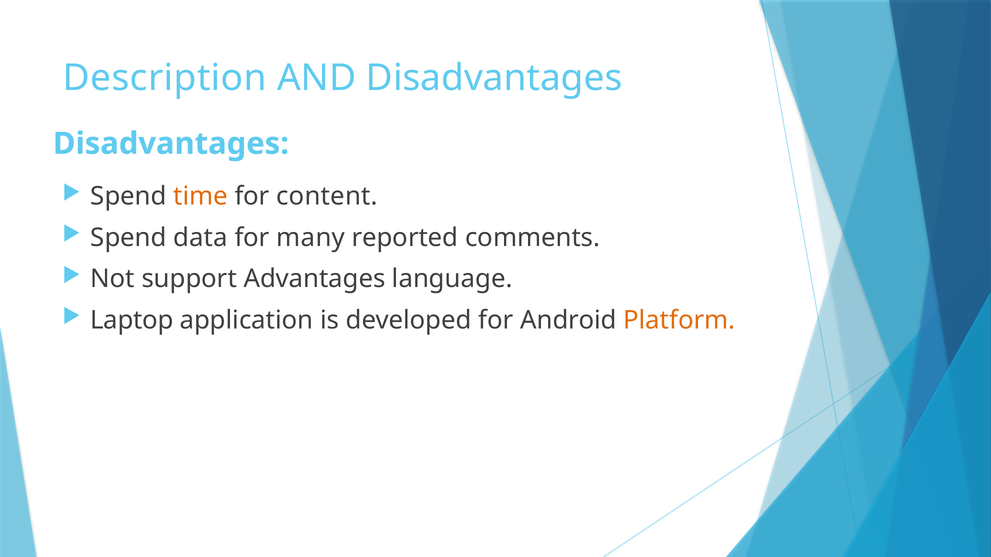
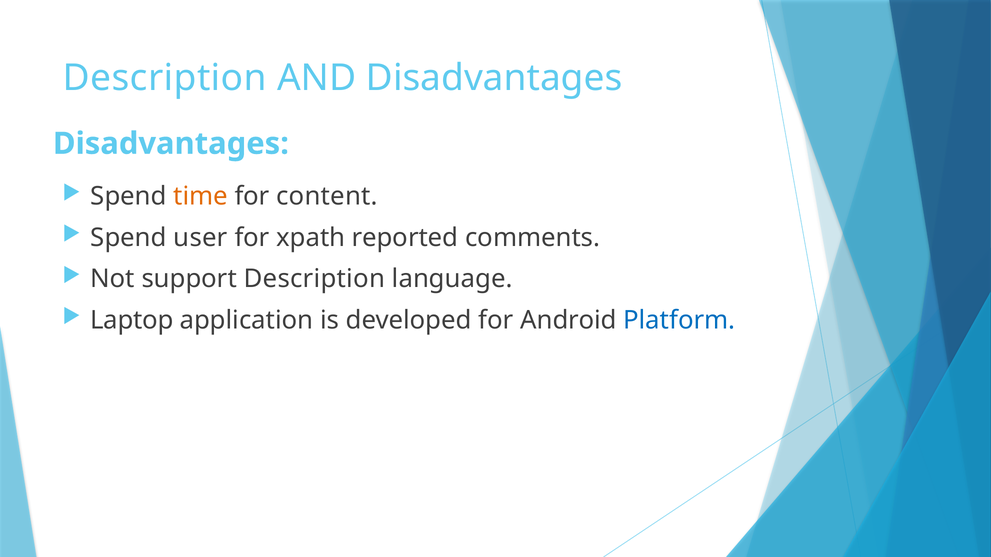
data: data -> user (200, 238)
many: many -> xpath (311, 238)
support Advantages: Advantages -> Description (314, 279)
Platform colour: orange -> blue (679, 320)
